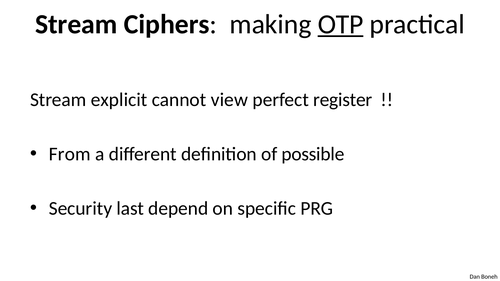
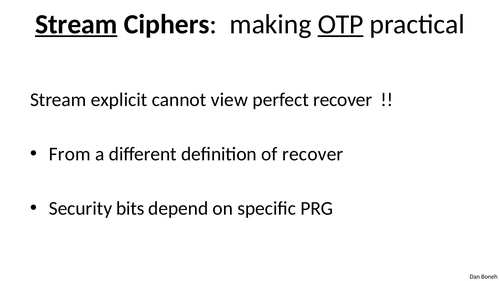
Stream underline: none -> present (76, 24)
perfect register: register -> recover (343, 100)
of possible: possible -> recover (313, 154)
last: last -> bits (130, 209)
